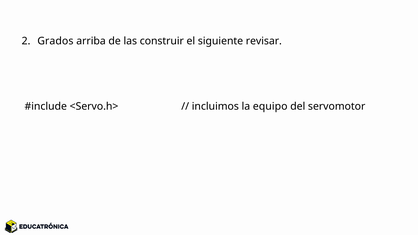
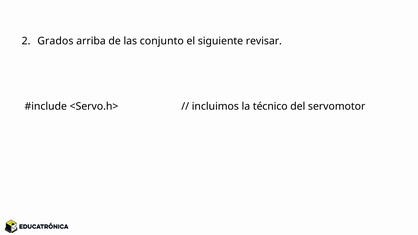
construir: construir -> conjunto (162, 41)
equipo: equipo -> técnico (270, 106)
